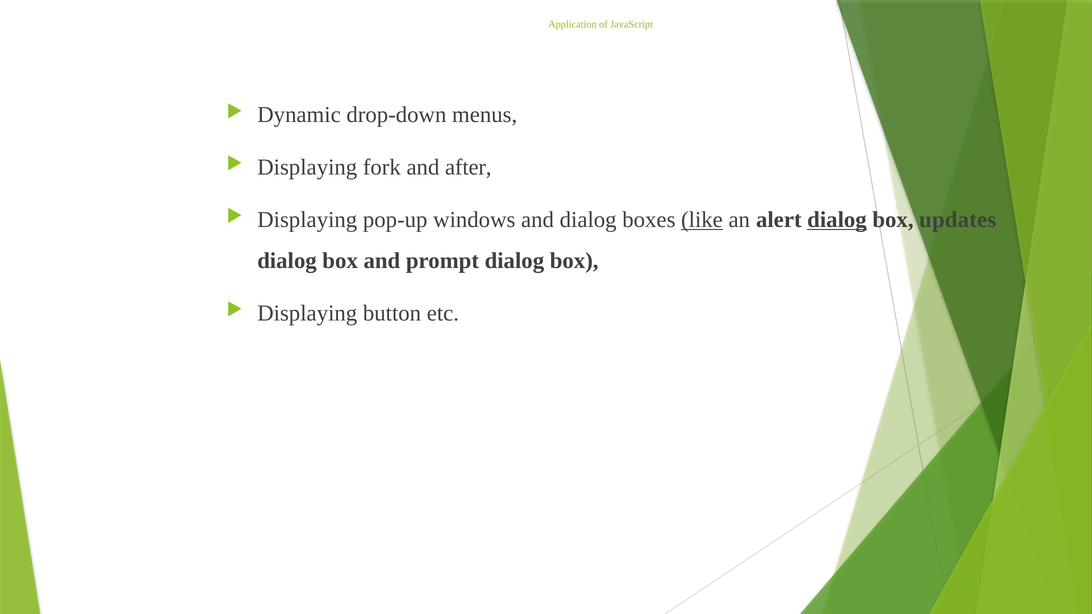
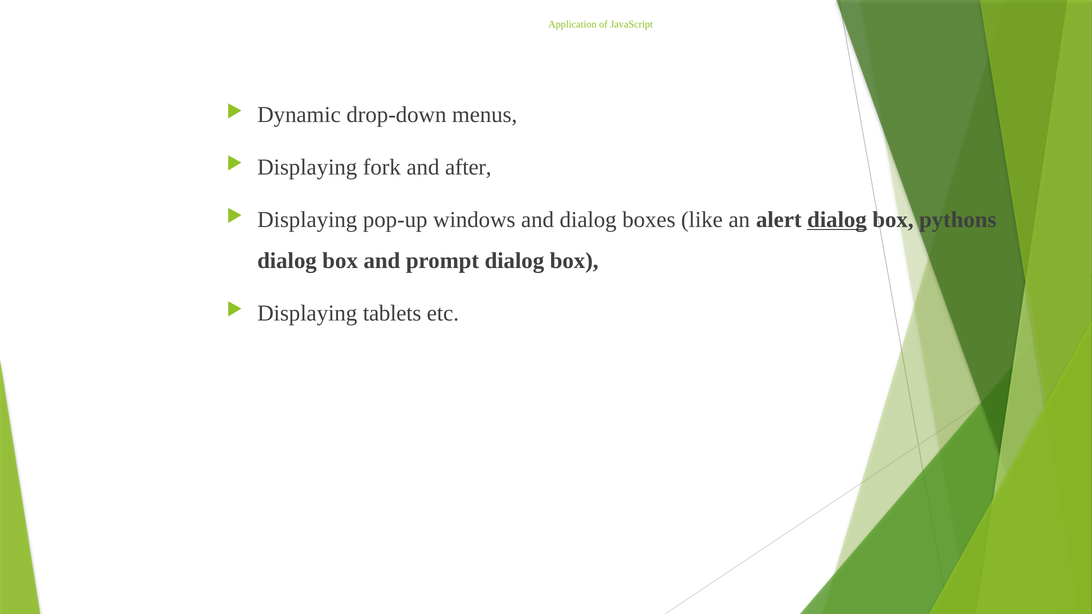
like underline: present -> none (702, 220)
updates: updates -> pythons (958, 220)
button: button -> tablets (392, 313)
